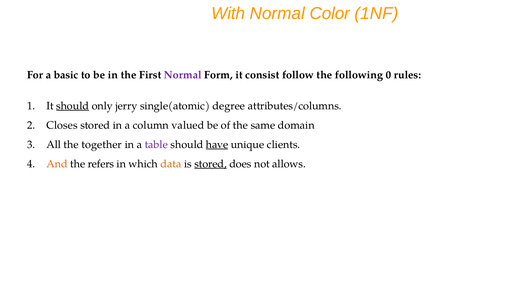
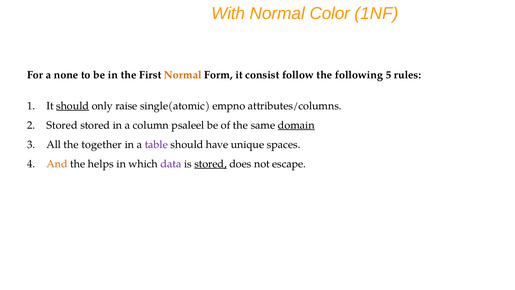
basic: basic -> none (66, 75)
Normal colour: purple -> orange (183, 75)
0: 0 -> 5 (388, 75)
jerry: jerry -> raise (126, 106)
degree: degree -> empno (229, 106)
Closes: Closes -> Stored (62, 125)
valued: valued -> psaleel (188, 125)
domain underline: none -> present (296, 125)
have underline: present -> none (217, 144)
clients: clients -> spaces (284, 144)
refers: refers -> helps (101, 164)
data colour: orange -> purple (171, 164)
allows: allows -> escape (289, 164)
